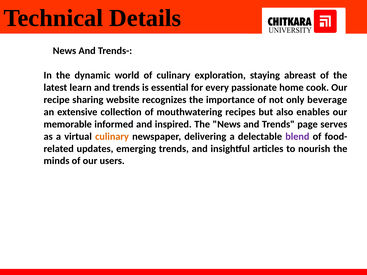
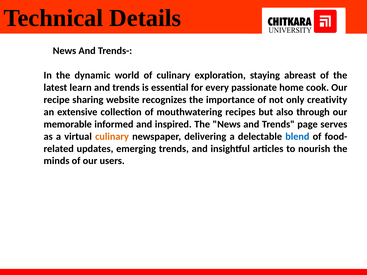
beverage: beverage -> creativity (327, 100)
enables: enables -> through (313, 112)
blend colour: purple -> blue (297, 137)
